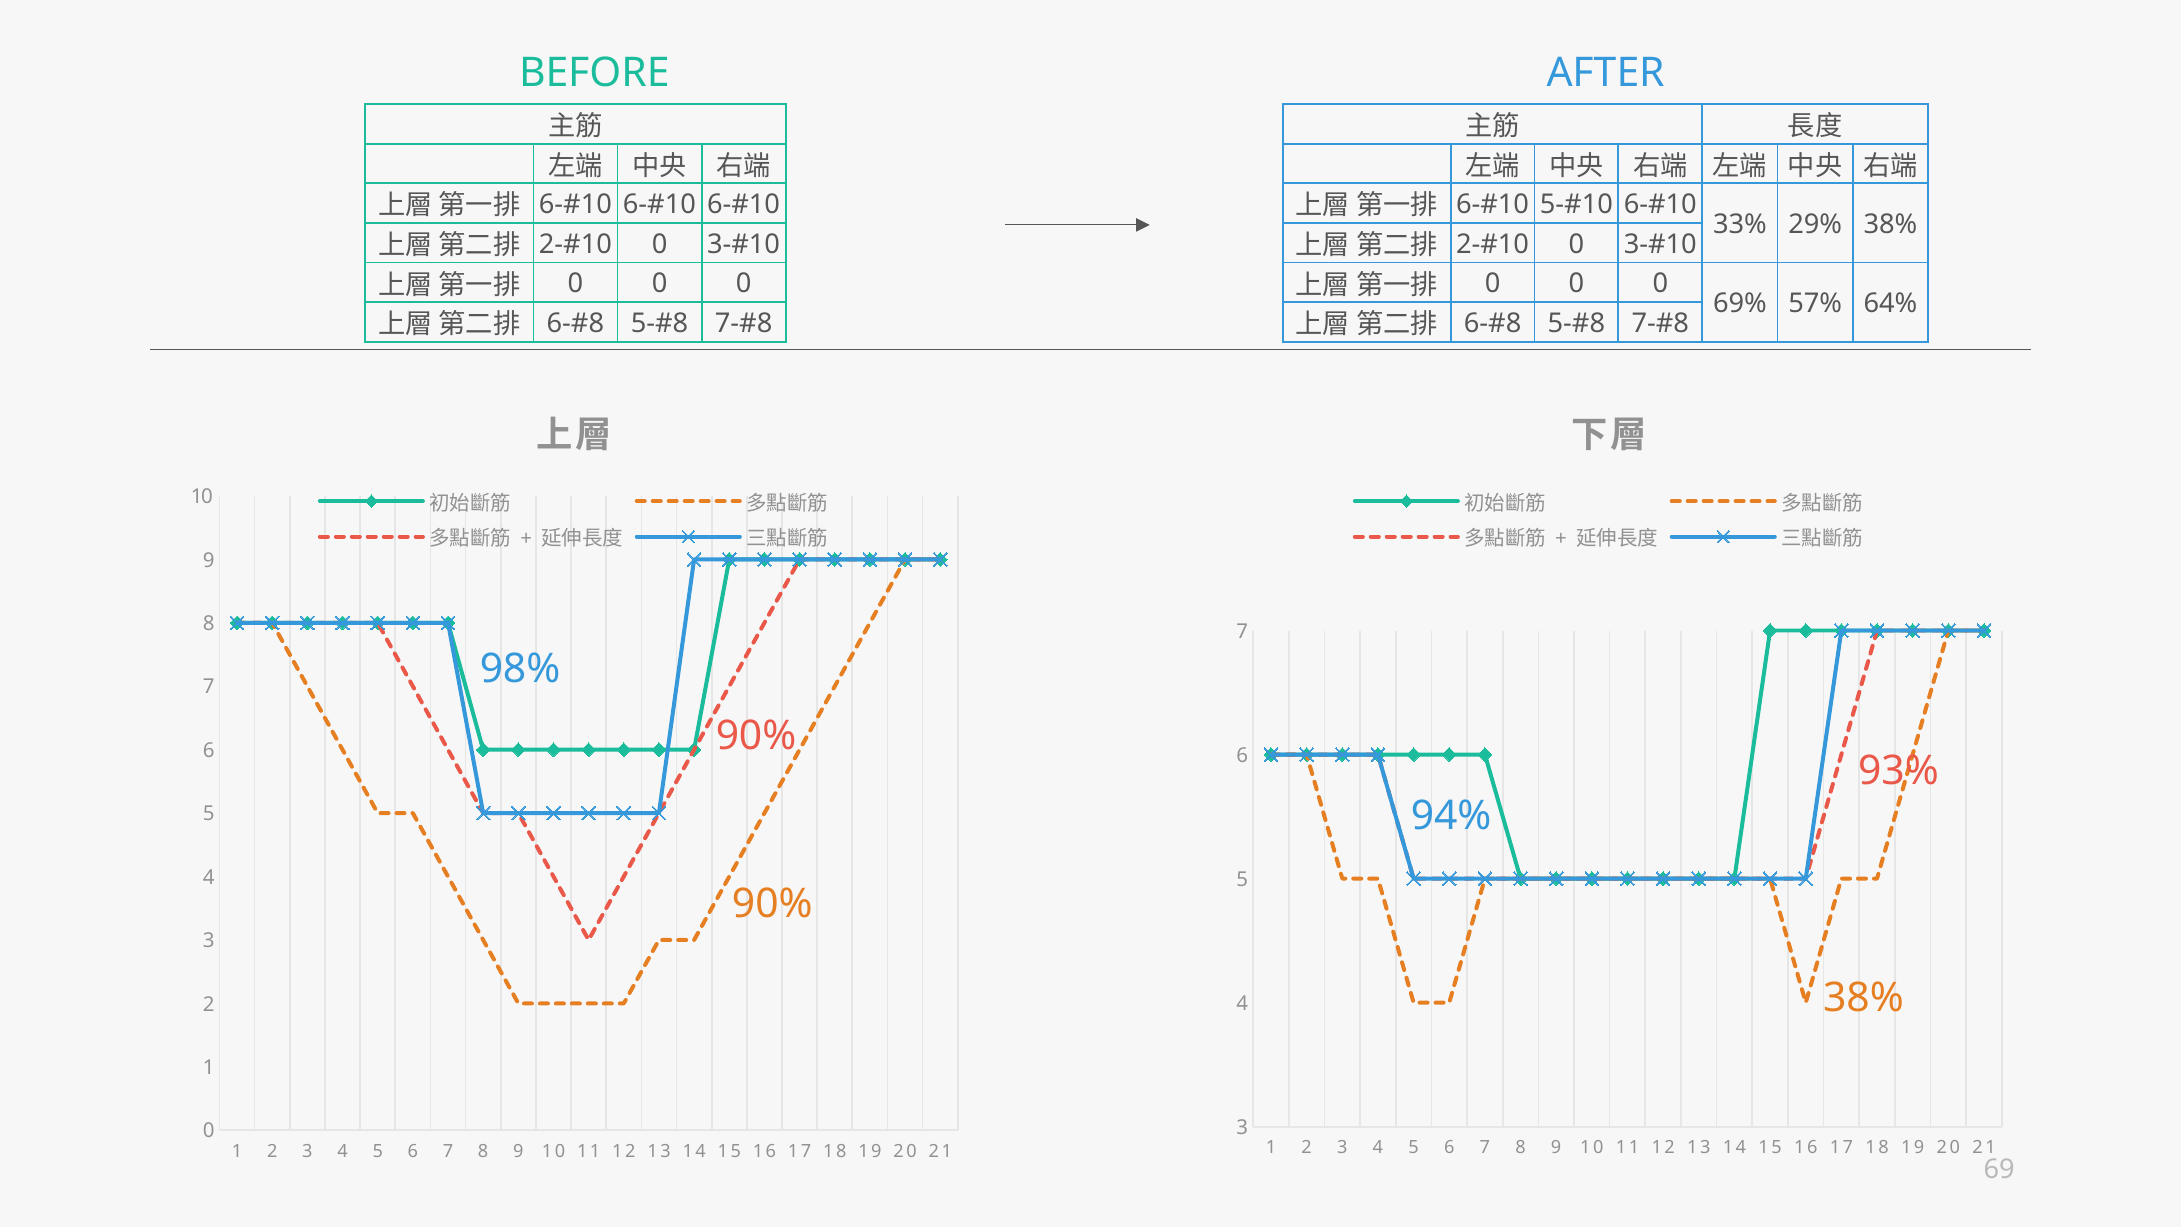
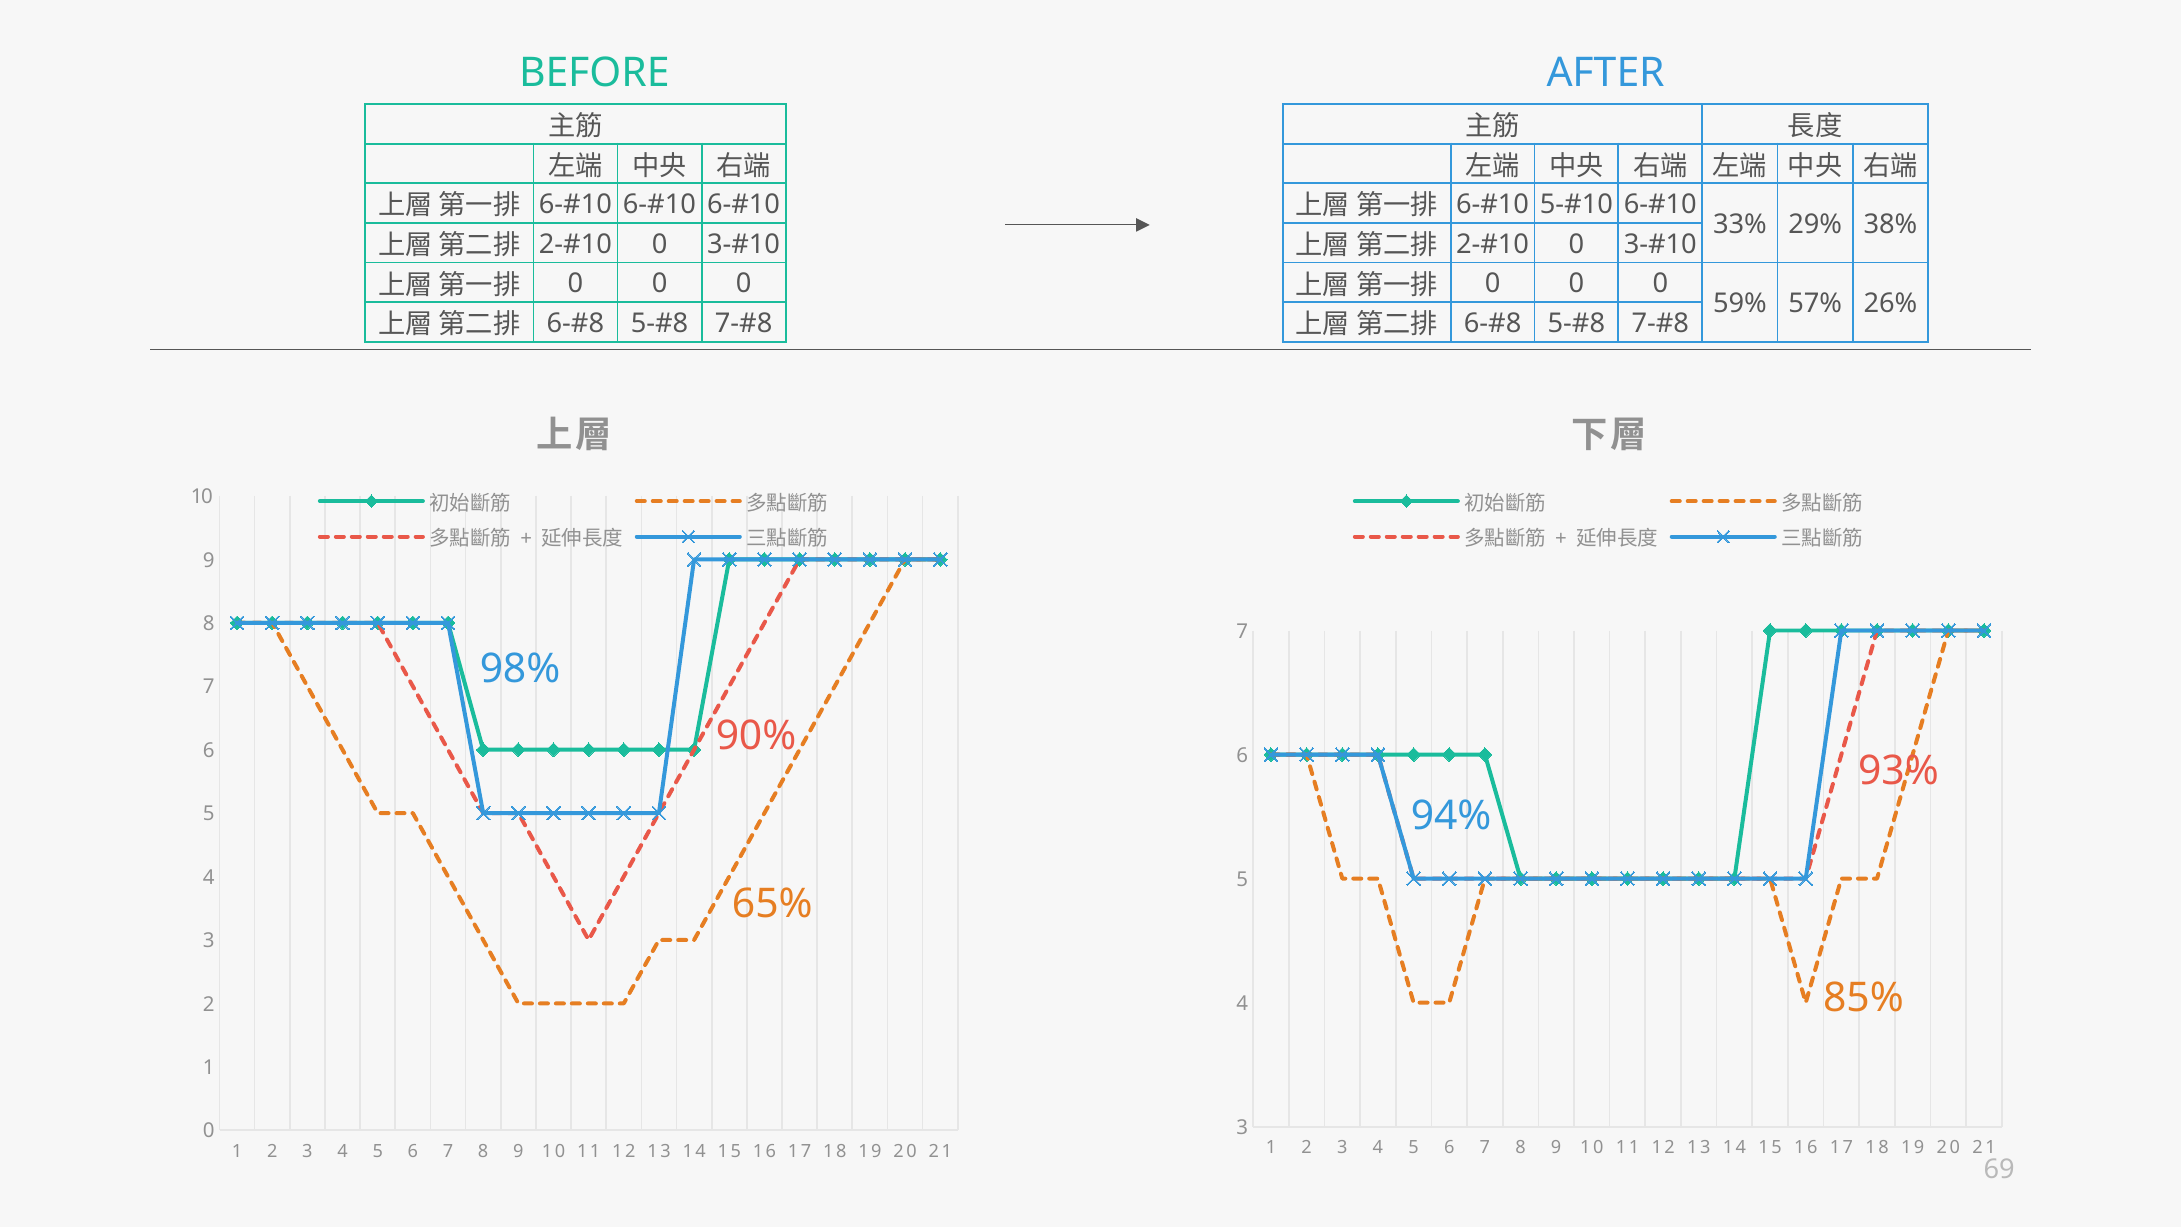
69%: 69% -> 59% (1740, 304)
64%: 64% -> 26% (1890, 304)
90%: 90% -> 65% (772, 904)
38%: 38% -> 85% (1863, 998)
